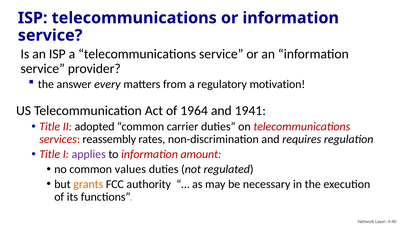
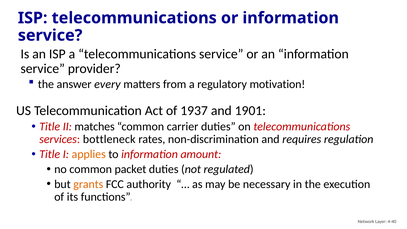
1964: 1964 -> 1937 (194, 111)
1941: 1941 -> 1901 (250, 111)
adopted: adopted -> matches (95, 127)
reassembly: reassembly -> bottleneck (109, 139)
applies colour: purple -> orange (89, 154)
values: values -> packet (130, 169)
